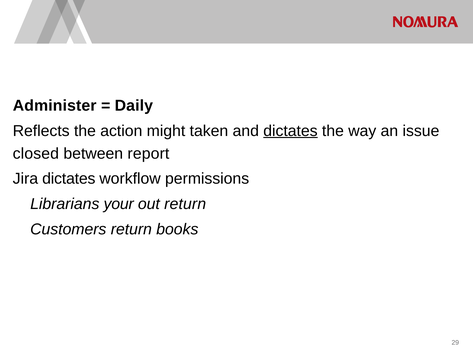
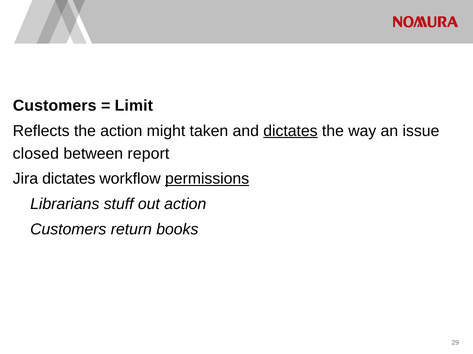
Administer: Administer -> Customers (55, 106)
Daily: Daily -> Limit (134, 106)
permissions underline: none -> present (207, 179)
your: your -> stuff (119, 205)
out return: return -> action (185, 205)
